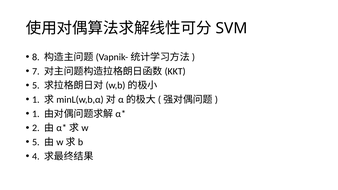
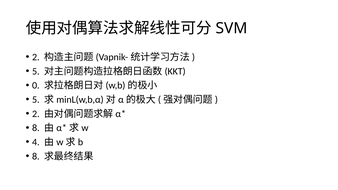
8: 8 -> 2 (36, 57)
7: 7 -> 5 (36, 71)
5: 5 -> 0 (36, 85)
1: 1 -> 5 (36, 100)
1: 1 -> 2 (36, 114)
2: 2 -> 8 (36, 128)
5: 5 -> 4 (36, 142)
4: 4 -> 8 (36, 156)
